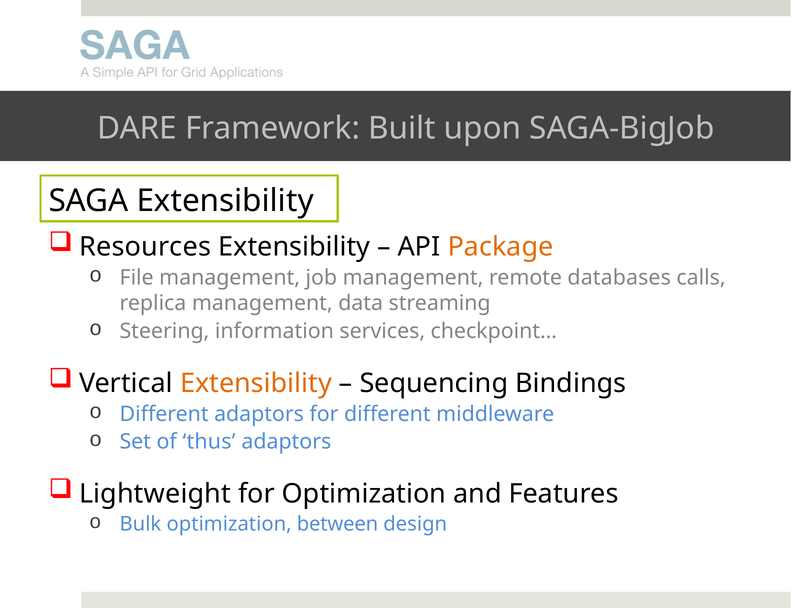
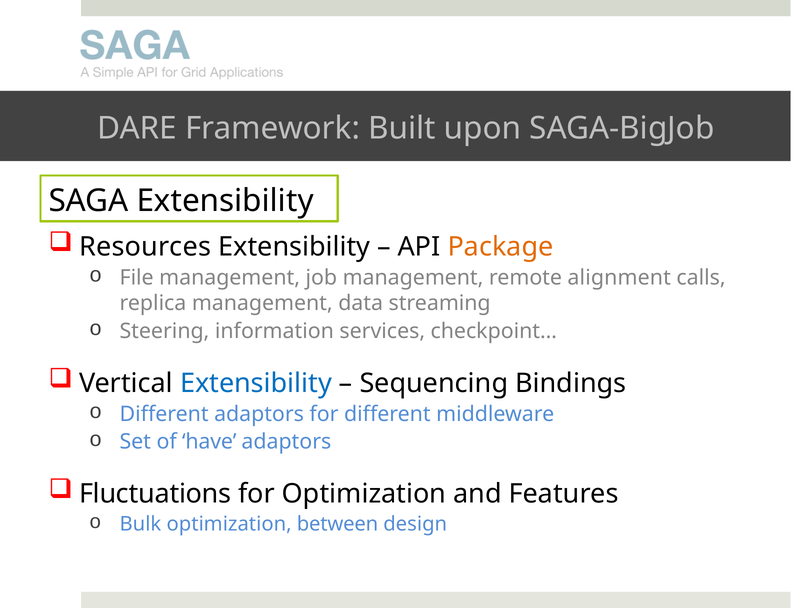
databases: databases -> alignment (619, 278)
Extensibility colour: orange -> blue (256, 383)
thus: thus -> have (209, 442)
Lightweight: Lightweight -> Fluctuations (155, 494)
